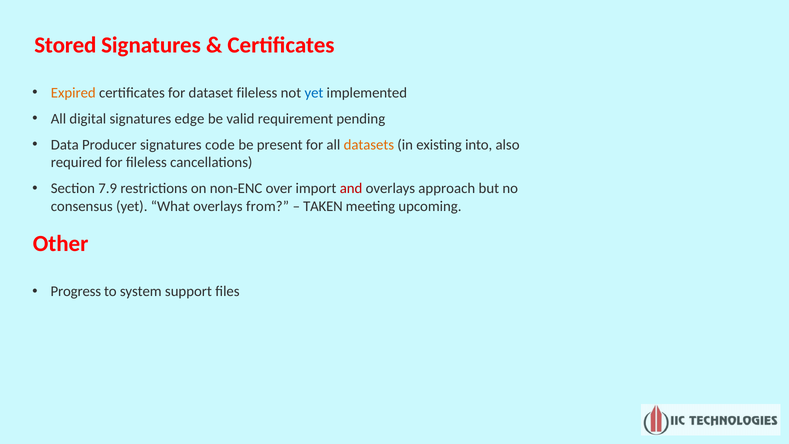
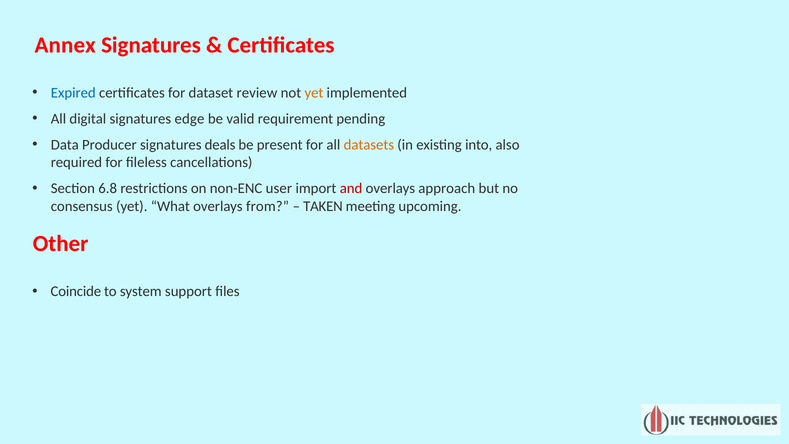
Stored: Stored -> Annex (65, 45)
Expired colour: orange -> blue (73, 93)
dataset fileless: fileless -> review (257, 93)
yet colour: blue -> orange (314, 93)
code: code -> deals (220, 145)
7.9: 7.9 -> 6.8 (108, 188)
over: over -> user (279, 188)
Progress: Progress -> Coincide (76, 291)
